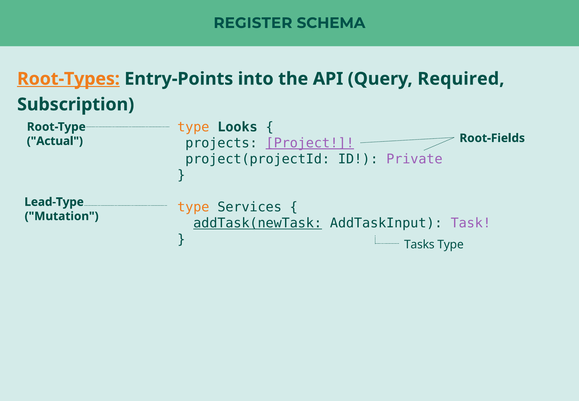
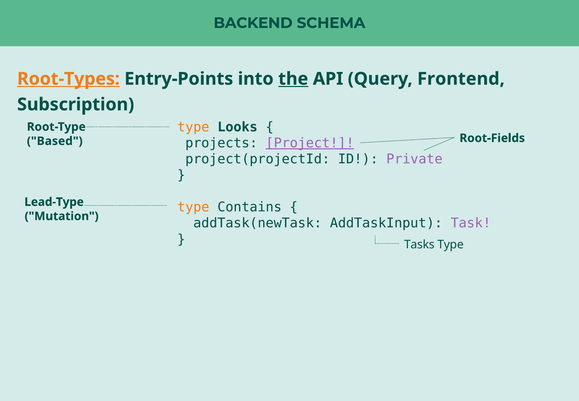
REGISTER: REGISTER -> BACKEND (253, 23)
the underline: none -> present (293, 79)
Required: Required -> Frontend (461, 79)
Actual: Actual -> Based (55, 141)
Services: Services -> Contains (250, 207)
addTask(newTask underline: present -> none (258, 223)
